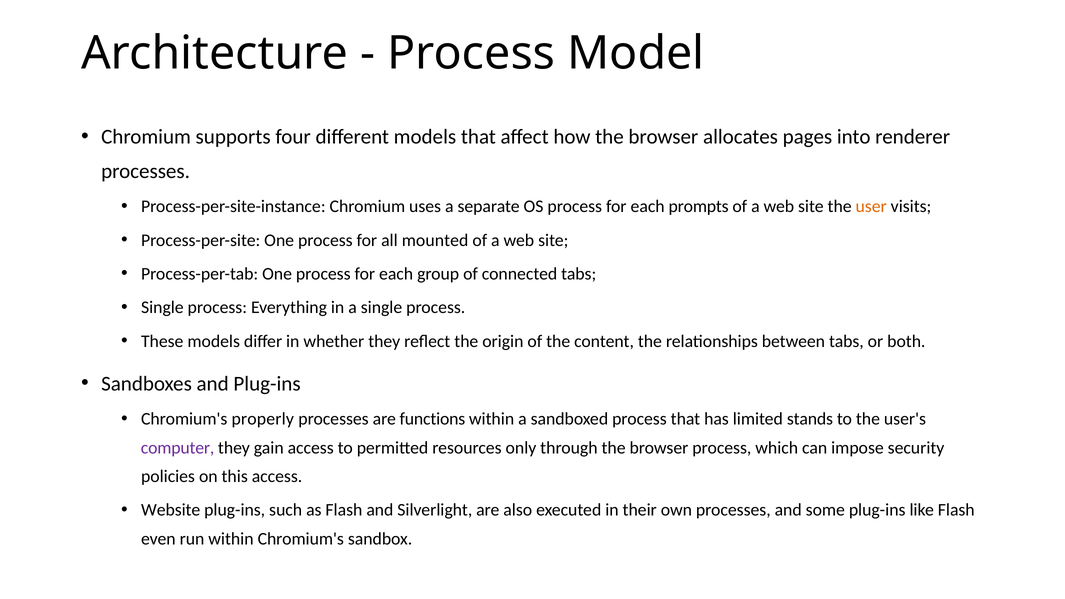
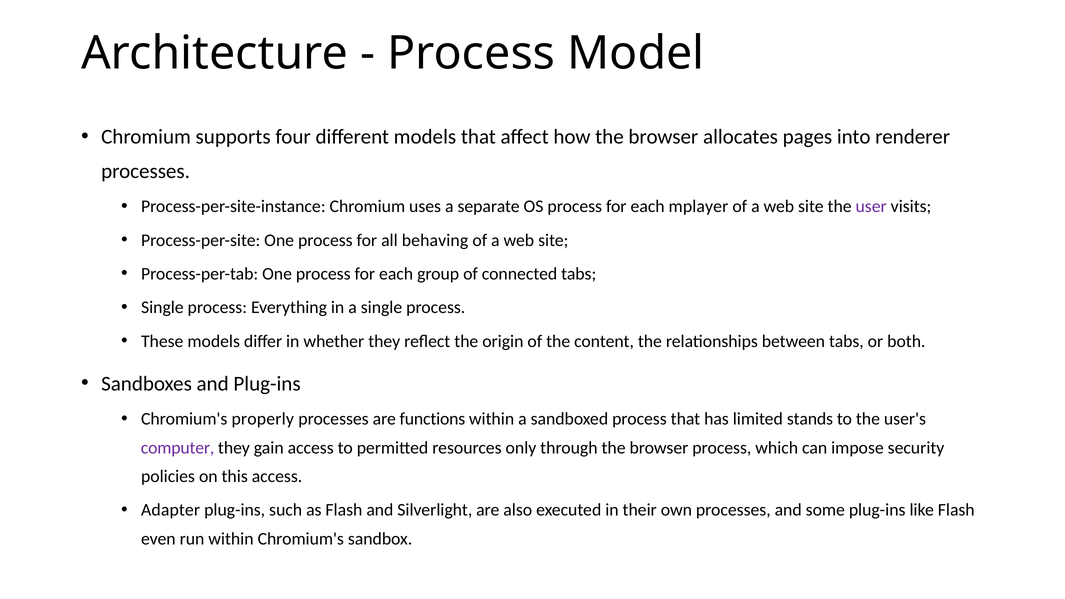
prompts: prompts -> mplayer (698, 207)
user colour: orange -> purple (871, 207)
mounted: mounted -> behaving (435, 240)
Website: Website -> Adapter (171, 510)
